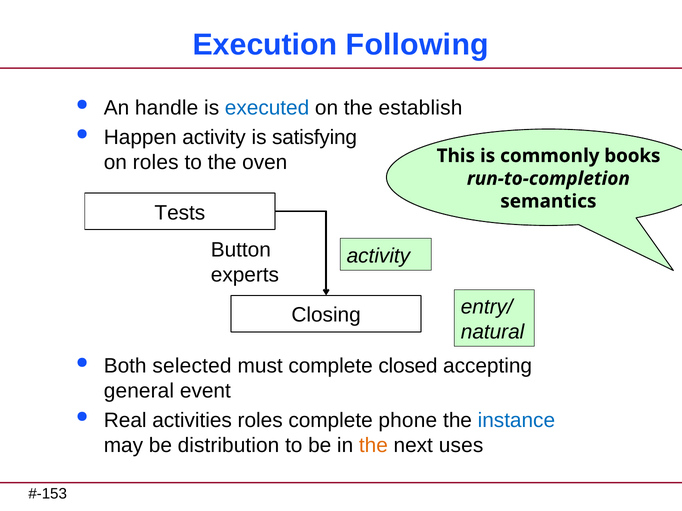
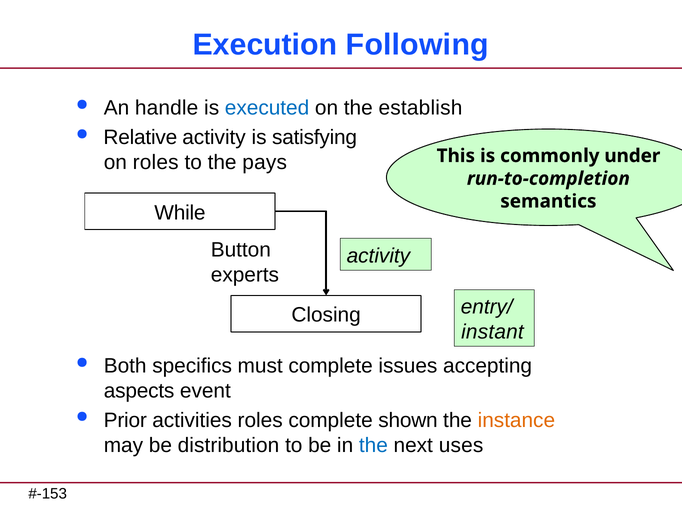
Happen: Happen -> Relative (140, 137)
oven: oven -> pays (265, 162)
books: books -> under (632, 156)
Tests: Tests -> While (180, 213)
natural: natural -> instant (492, 332)
selected: selected -> specifics (192, 366)
closed: closed -> issues (408, 366)
general: general -> aspects (139, 391)
Real: Real -> Prior (125, 421)
phone: phone -> shown (408, 421)
instance colour: blue -> orange (516, 421)
the colour: orange -> blue (373, 446)
